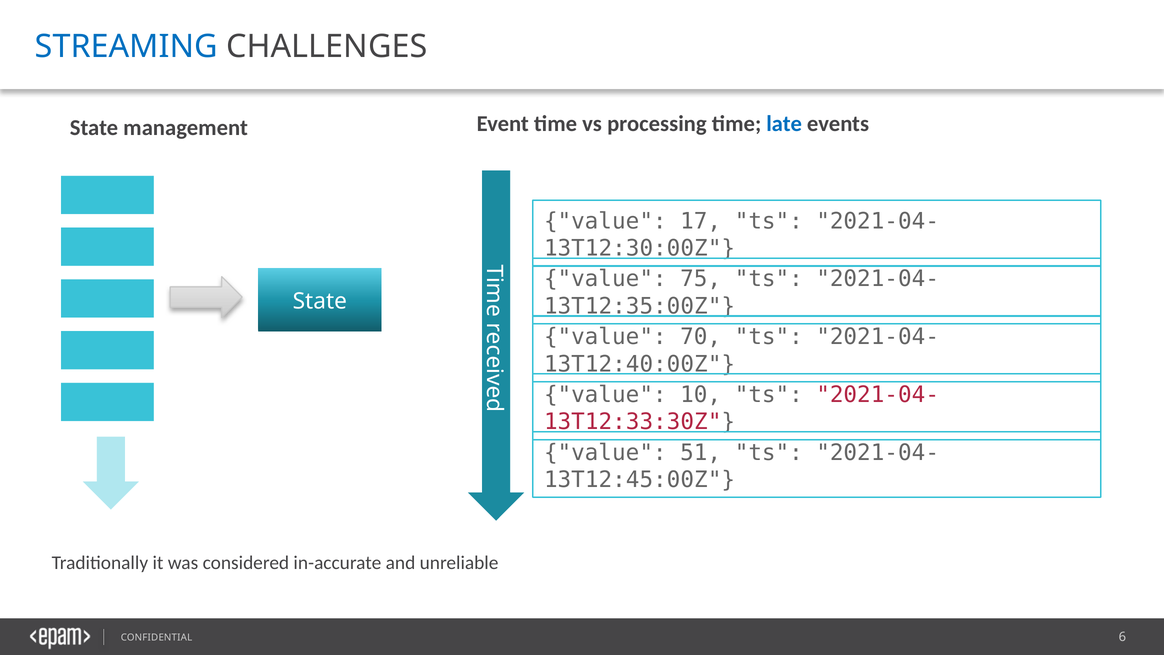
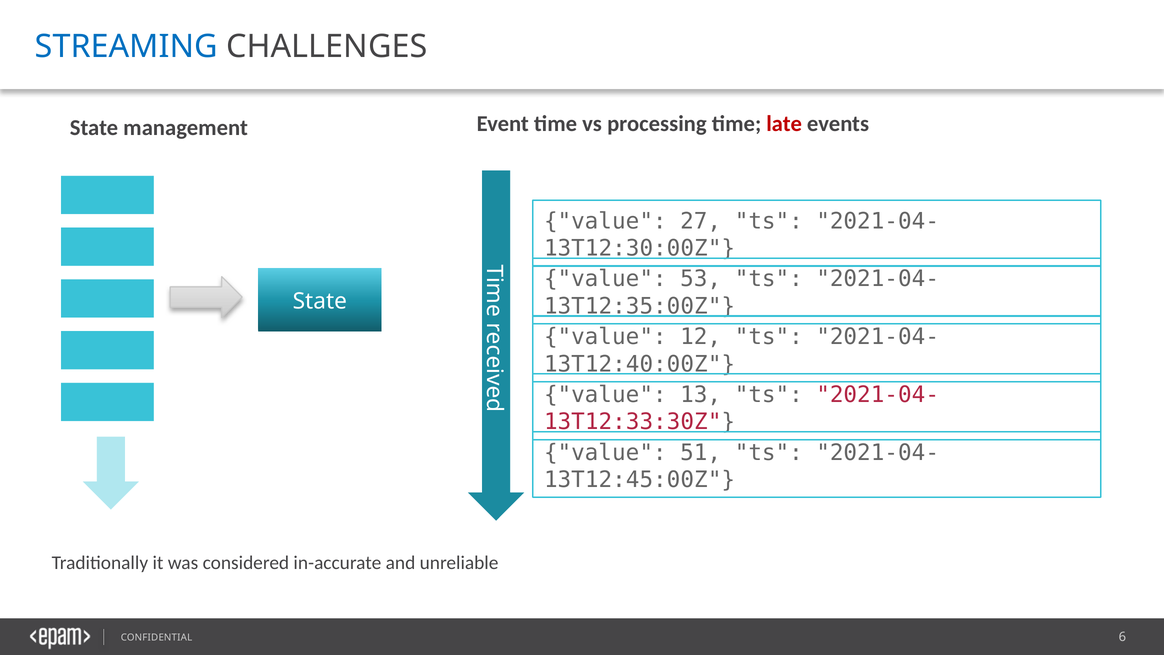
late colour: blue -> red (784, 124)
17: 17 -> 27 (701, 221)
75: 75 -> 53 (701, 279)
70: 70 -> 12 (701, 337)
10: 10 -> 13 (701, 395)
